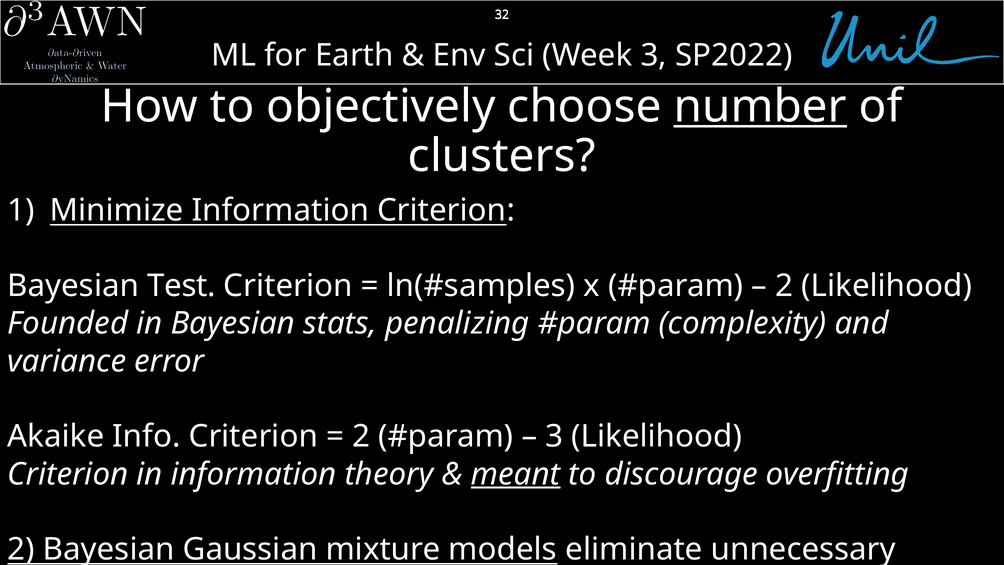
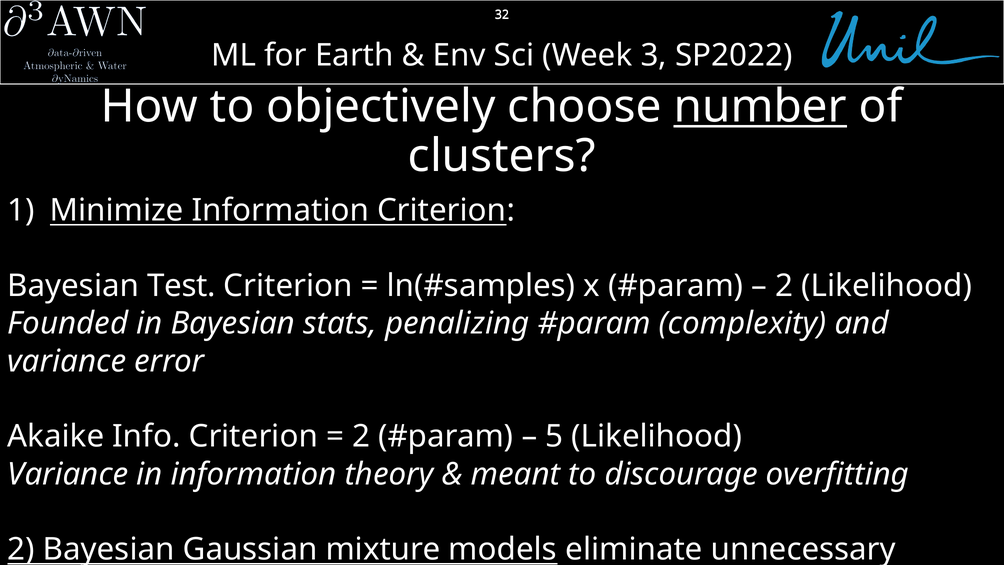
3: 3 -> 5 (554, 436)
Criterion: Criterion -> Variance (68, 474)
meant underline: present -> none (516, 474)
